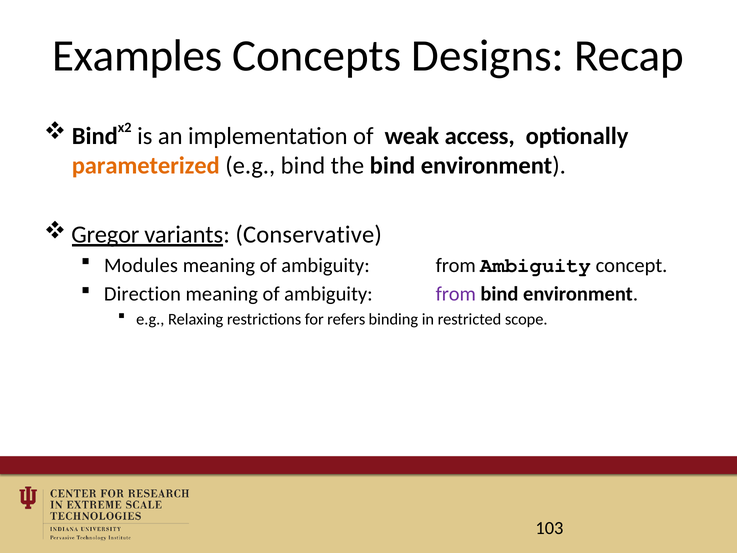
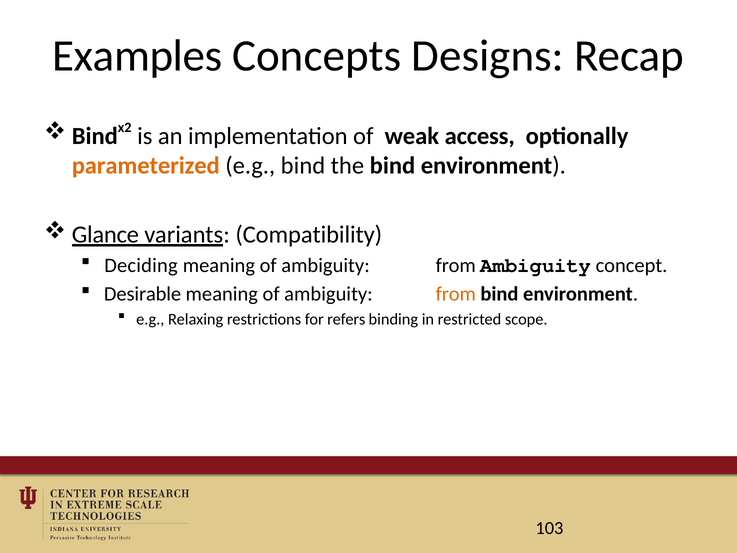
Gregor: Gregor -> Glance (105, 235)
Conservative: Conservative -> Compatibility (309, 235)
Modules: Modules -> Deciding (141, 265)
Direction: Direction -> Desirable (143, 294)
from colour: purple -> orange (456, 294)
